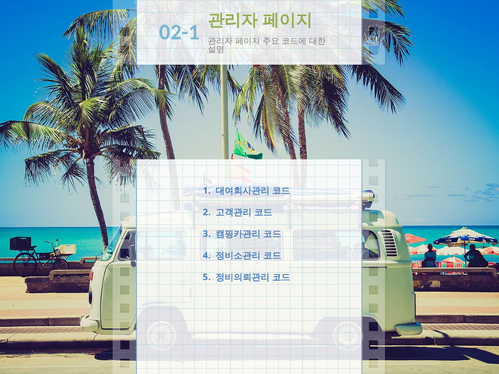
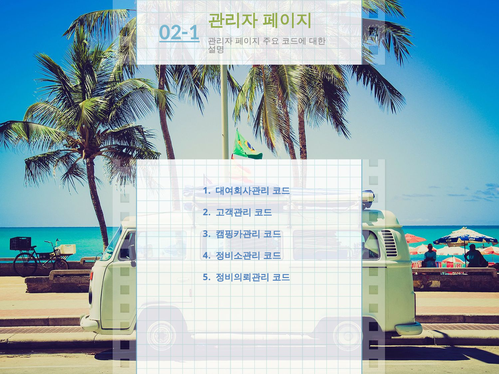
02-1 underline: none -> present (179, 32)
